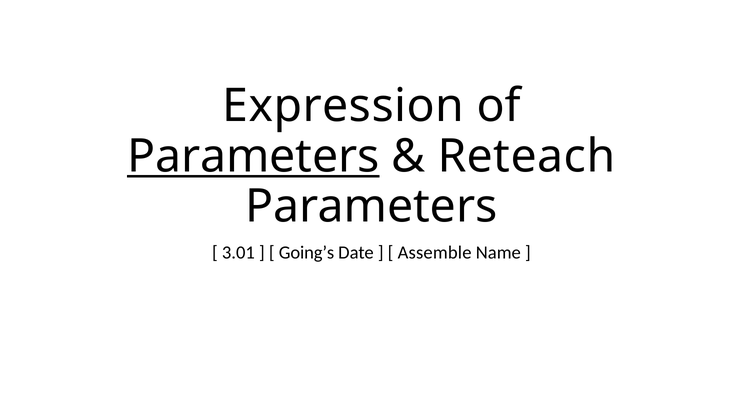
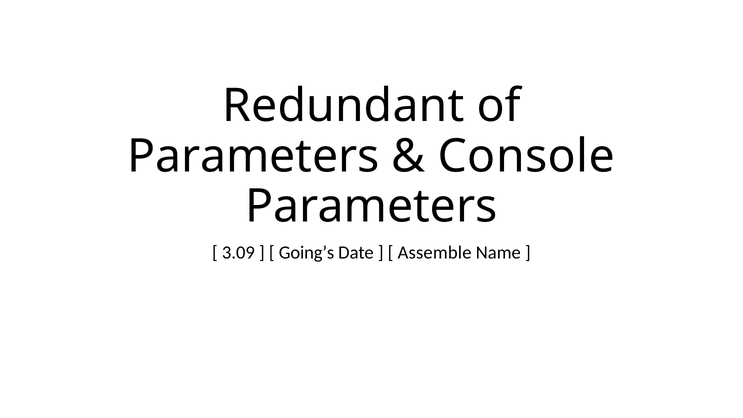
Expression: Expression -> Redundant (343, 106)
Parameters underline: present -> none (253, 156)
Reteach: Reteach -> Console (526, 156)
3.01: 3.01 -> 3.09 (238, 253)
